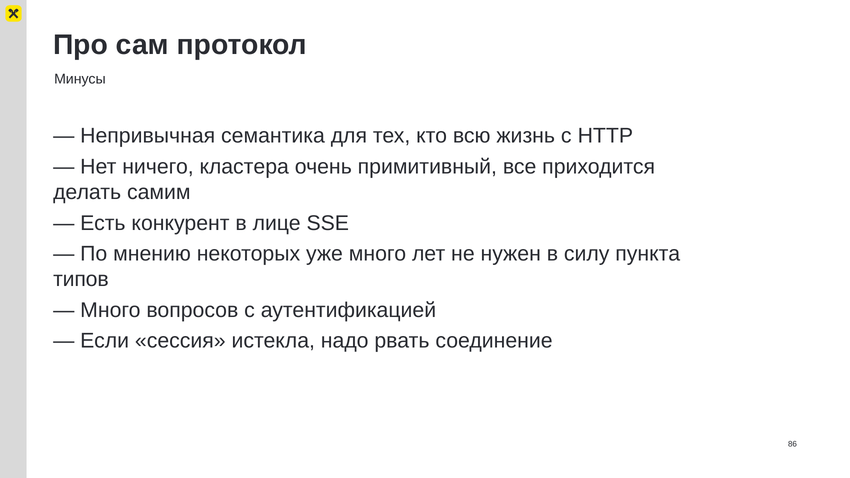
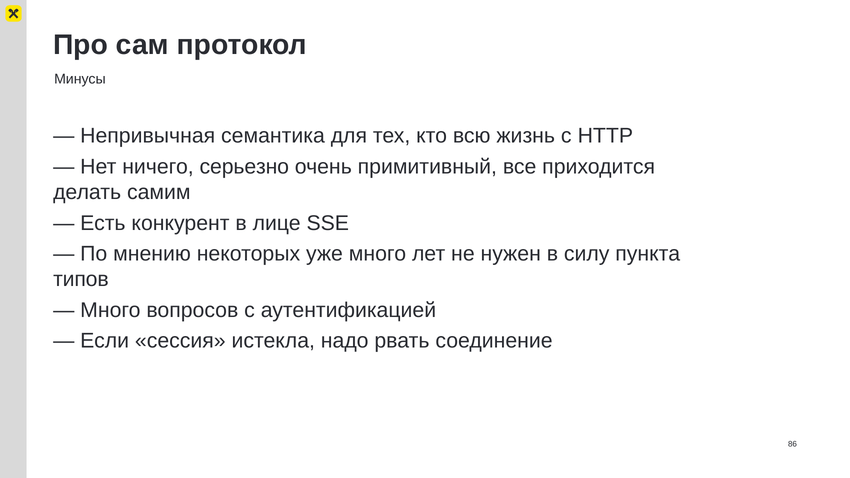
кластера: кластера -> серьезно (244, 167)
